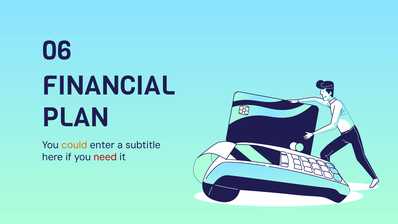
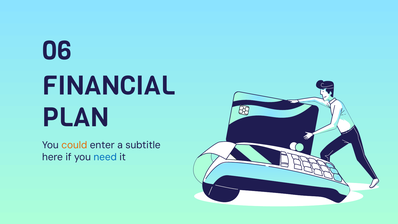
need colour: red -> blue (105, 157)
